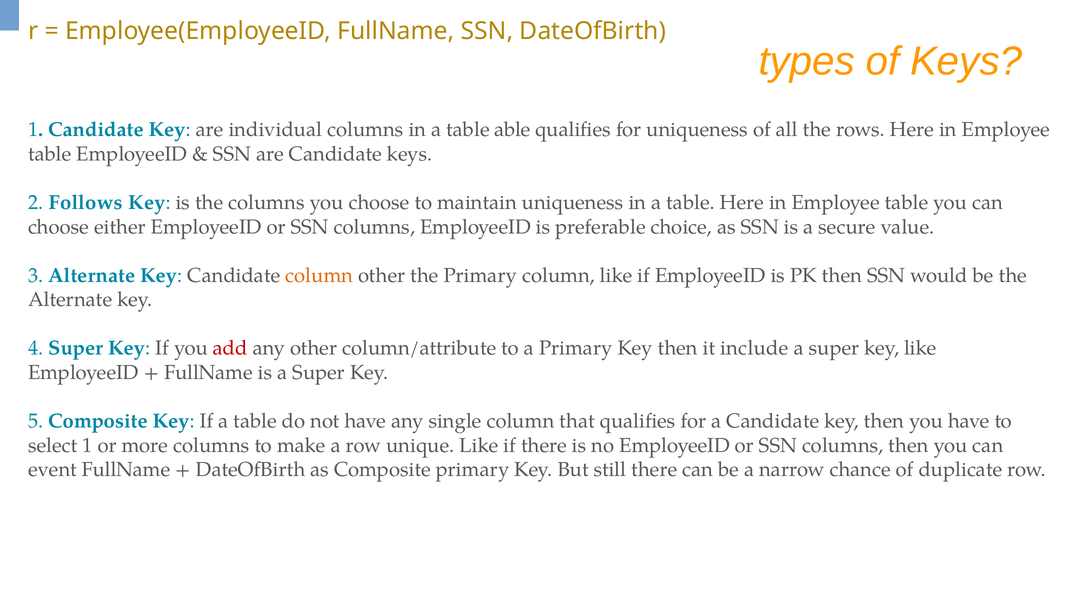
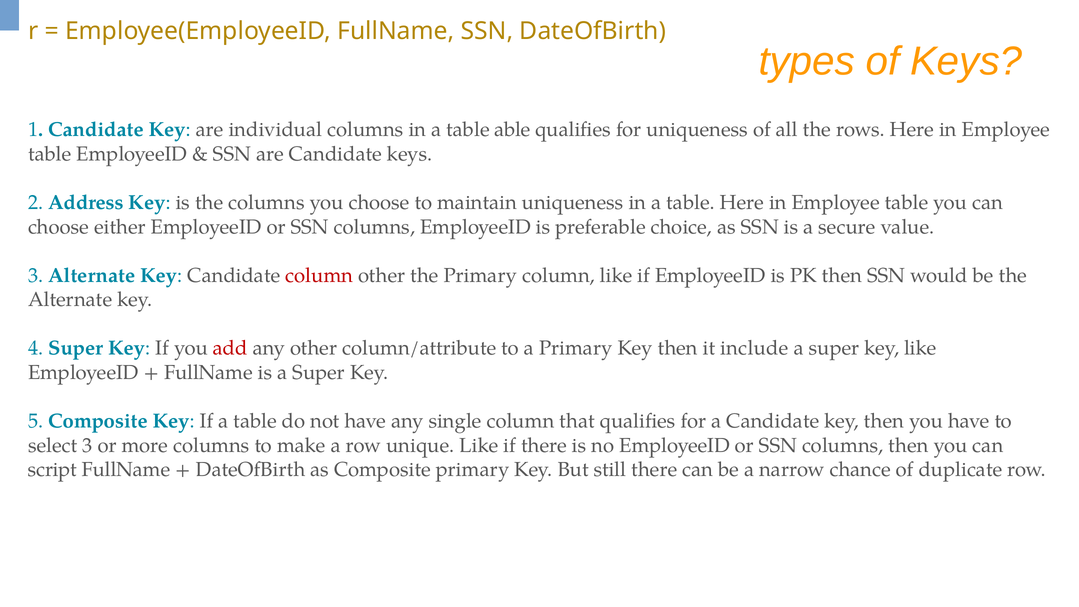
Follows: Follows -> Address (86, 203)
column colour: orange -> red (319, 275)
select 1: 1 -> 3 (87, 445)
event: event -> script (52, 470)
